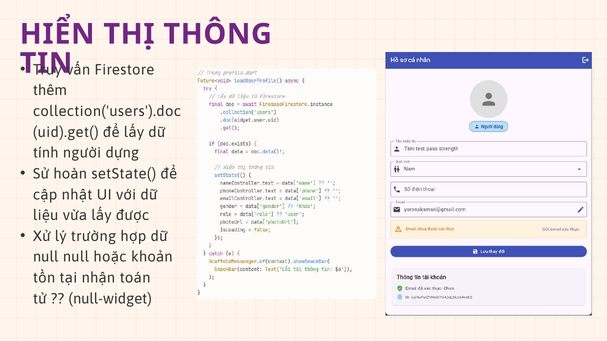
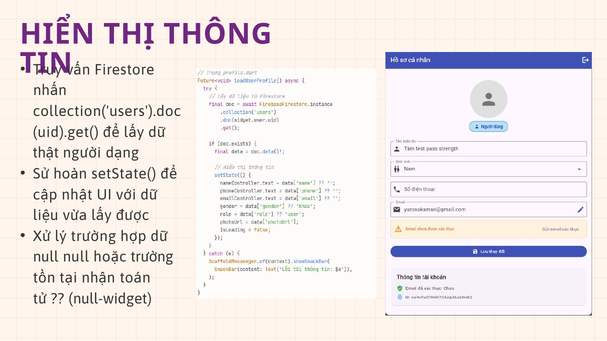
thêm: thêm -> nhấn (50, 91)
tính: tính -> thật (46, 153)
dựng: dựng -> dạng (122, 153)
hoặc khoản: khoản -> trường (152, 257)
